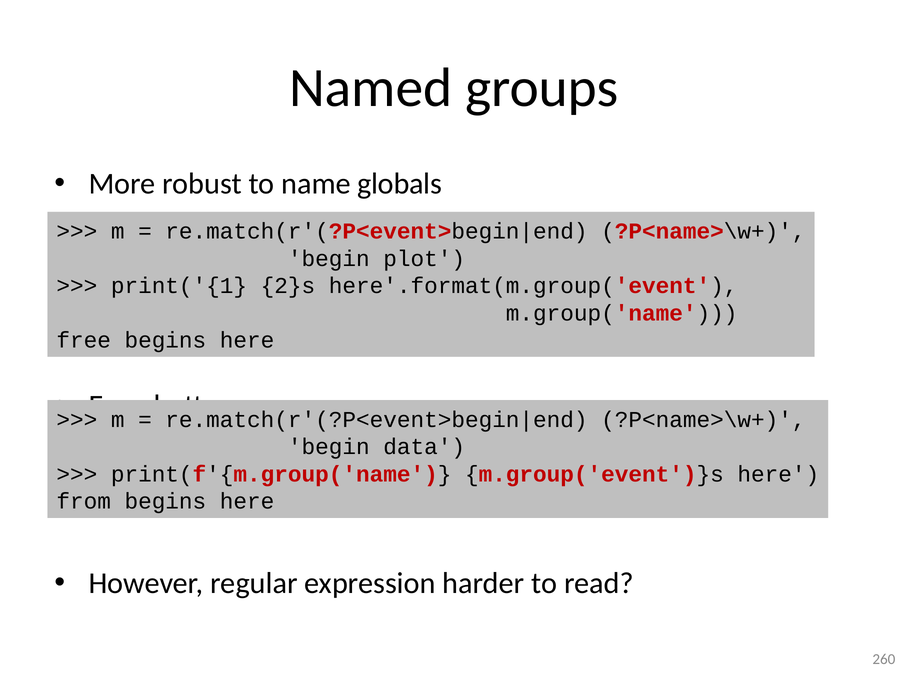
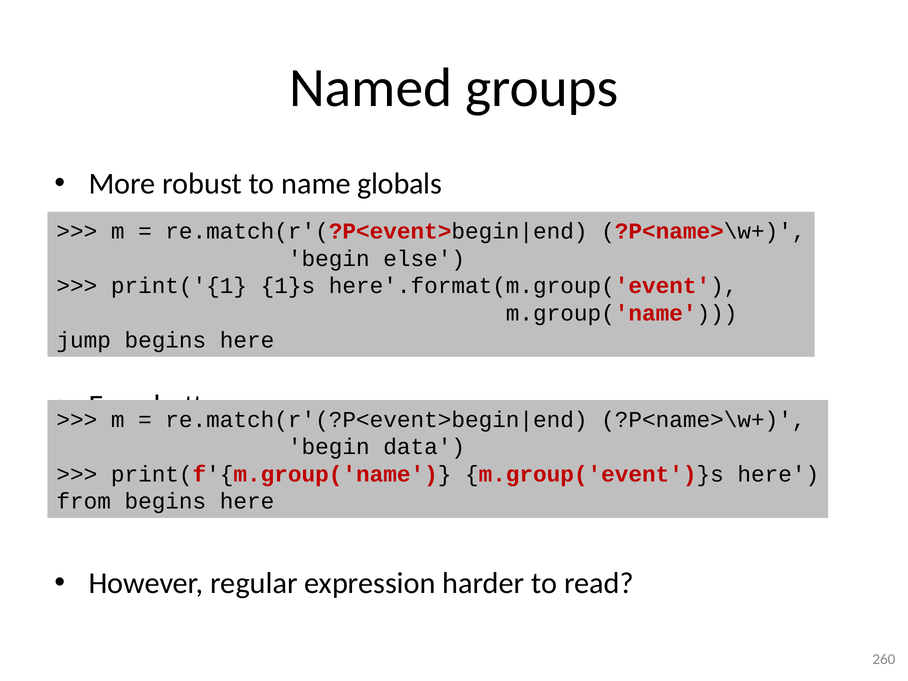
plot: plot -> else (424, 259)
2}s: 2}s -> 1}s (288, 286)
free: free -> jump (84, 340)
